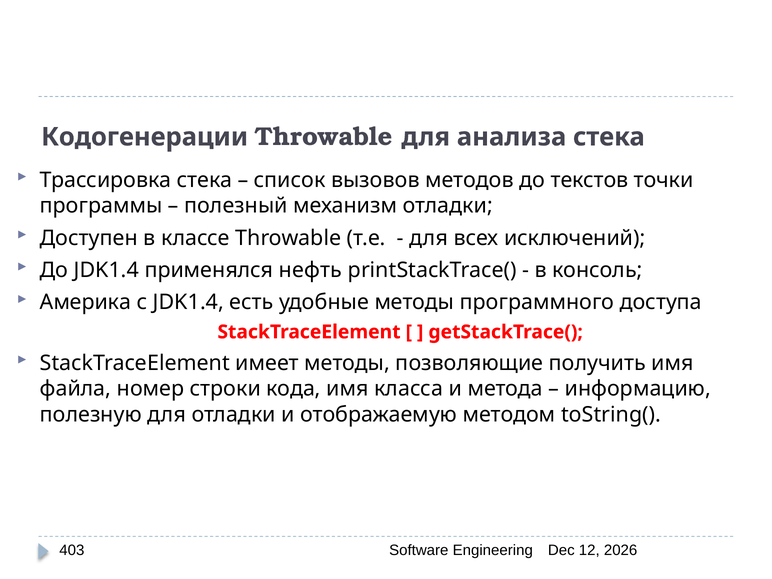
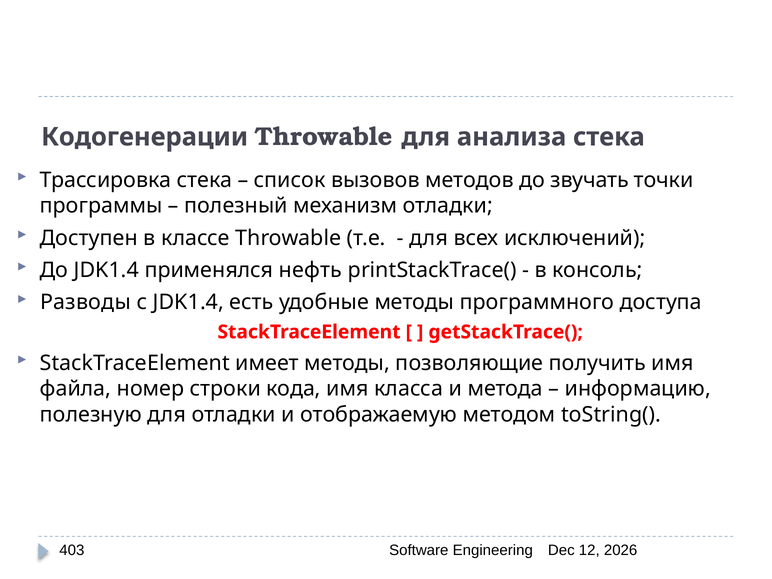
текстов: текстов -> звучать (590, 180)
Америка: Америка -> Разводы (85, 302)
